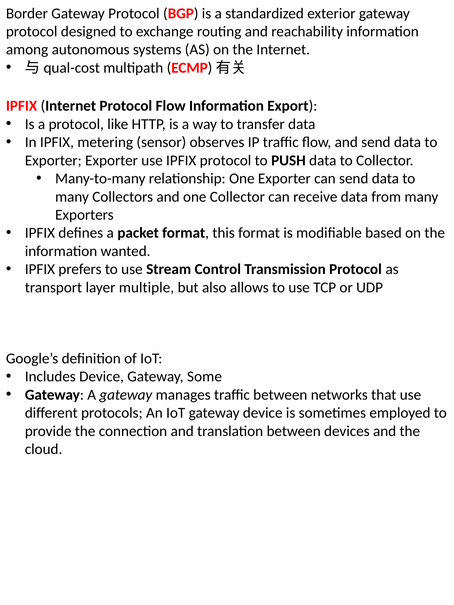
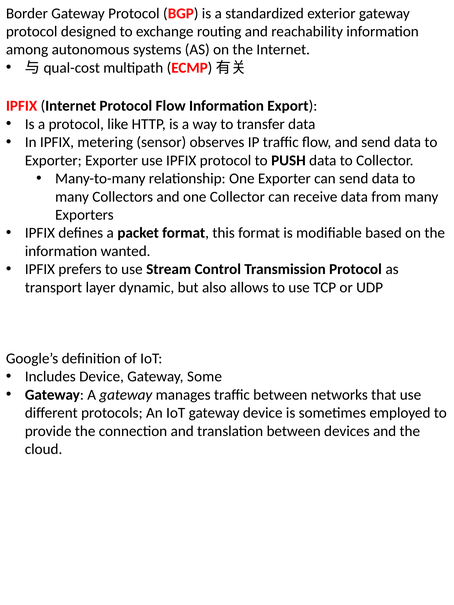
multiple: multiple -> dynamic (147, 288)
